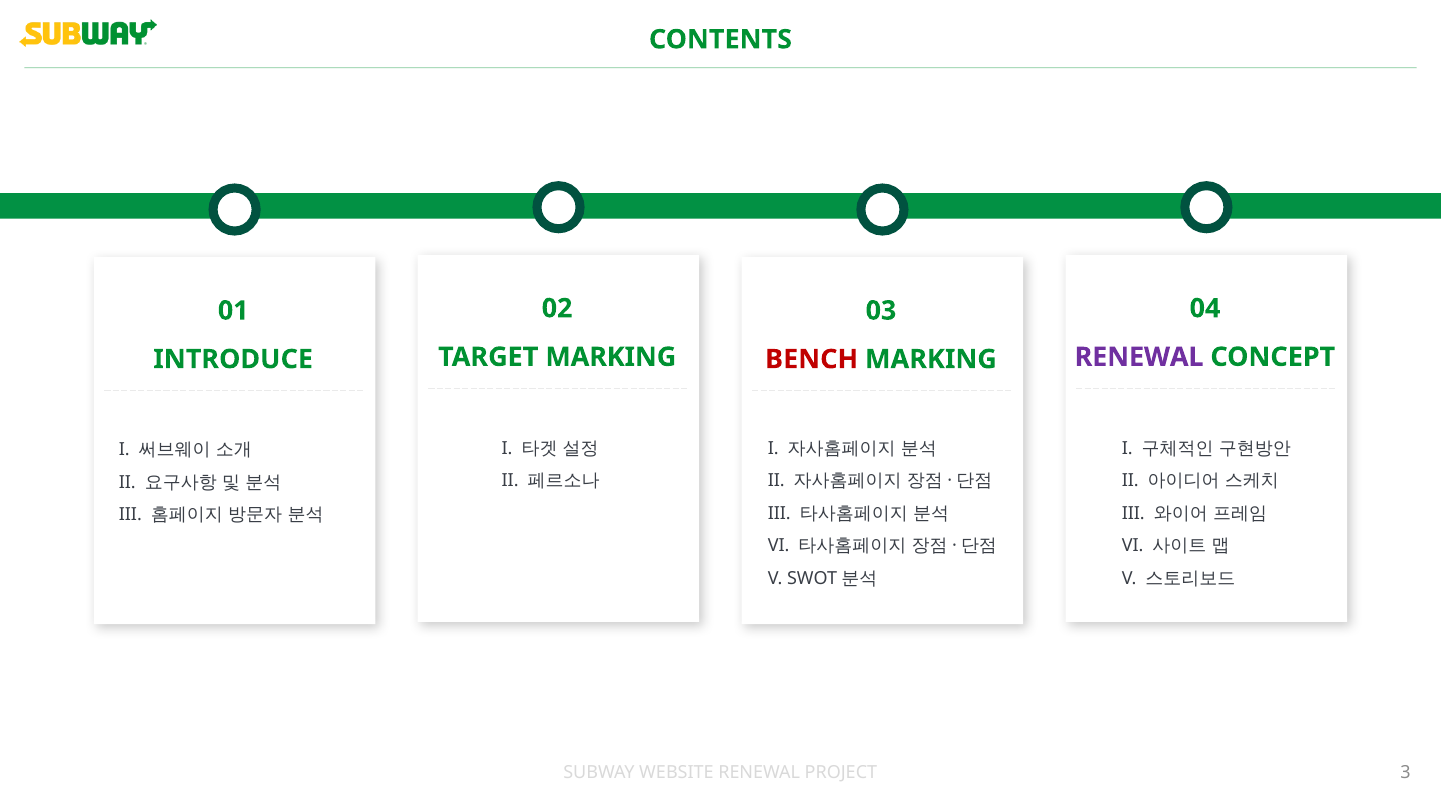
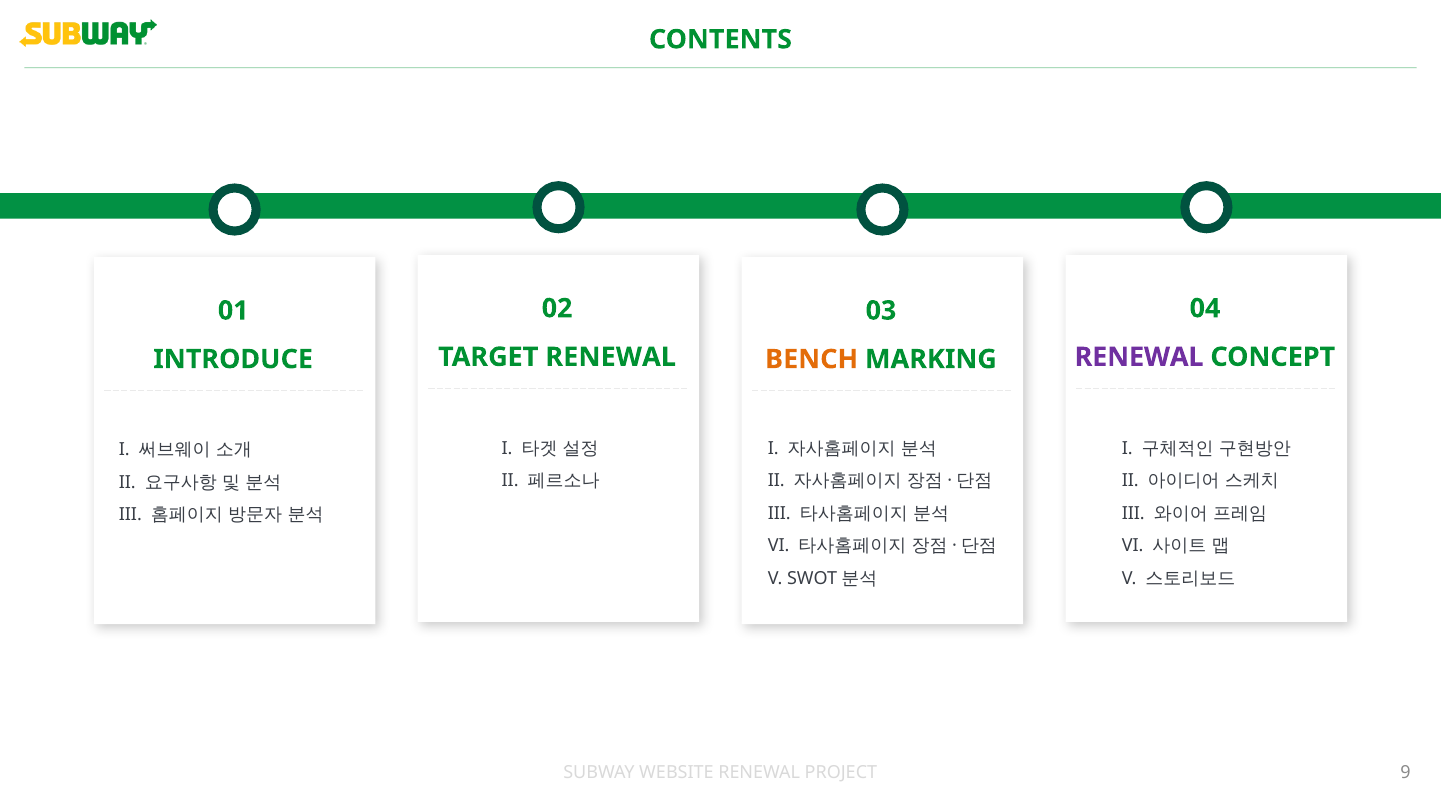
TARGET MARKING: MARKING -> RENEWAL (611, 357)
BENCH colour: red -> orange (812, 360)
3: 3 -> 9 (1405, 773)
